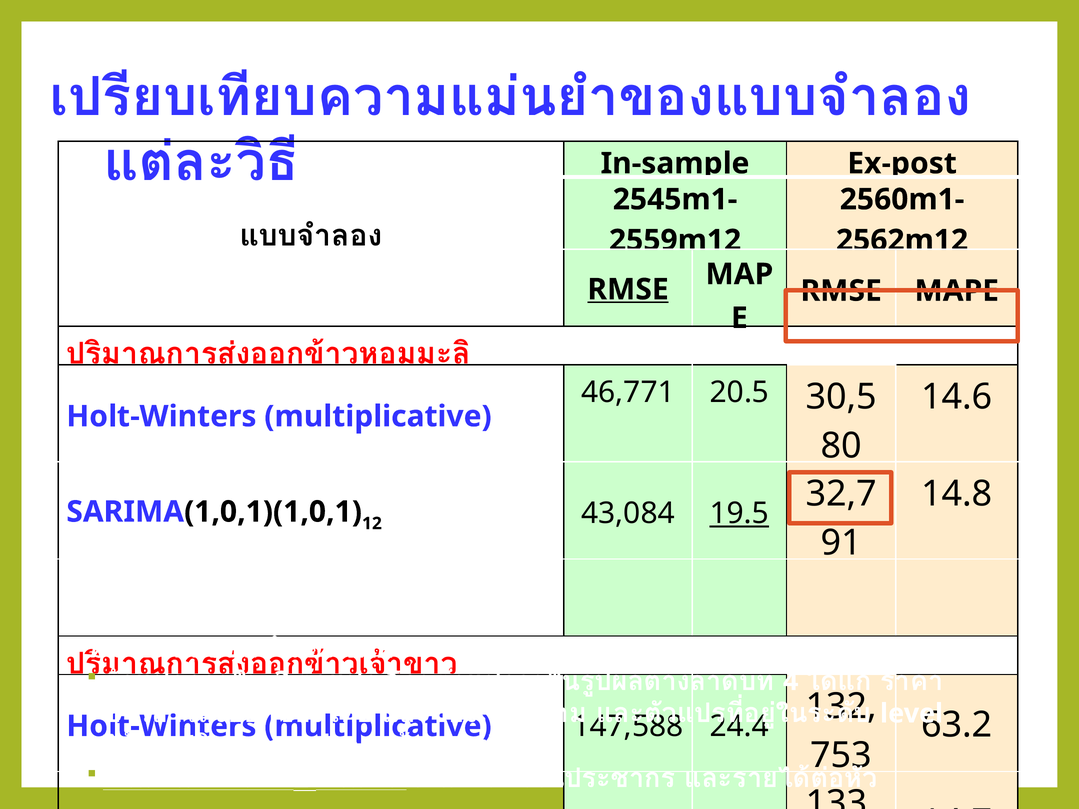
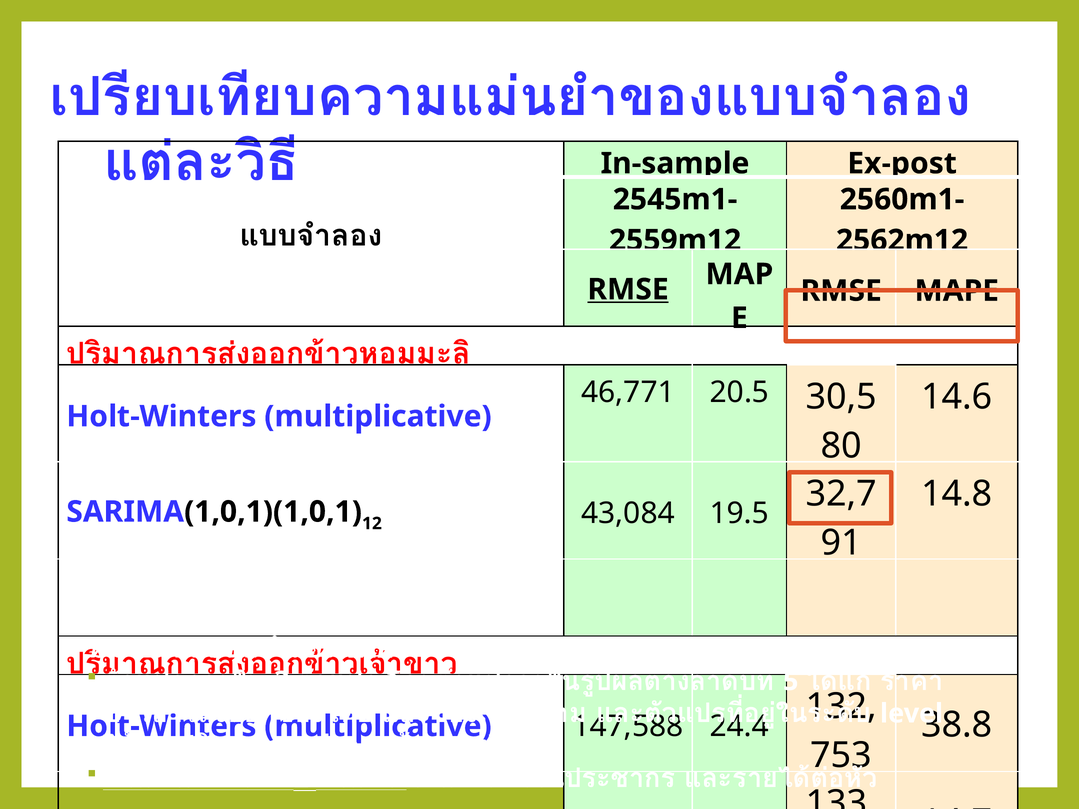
19.5 underline: present -> none (739, 514)
4: 4 -> 5 (791, 681)
63.2: 63.2 -> 38.8 (957, 725)
